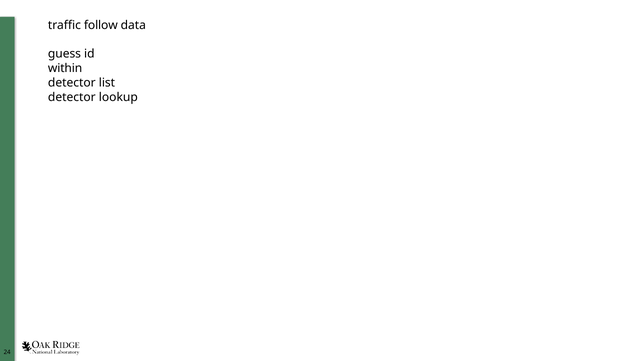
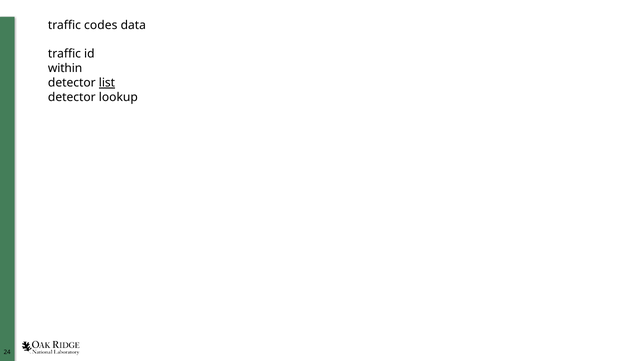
follow: follow -> codes (101, 25)
guess: guess -> traffic (64, 54)
list underline: none -> present (107, 83)
